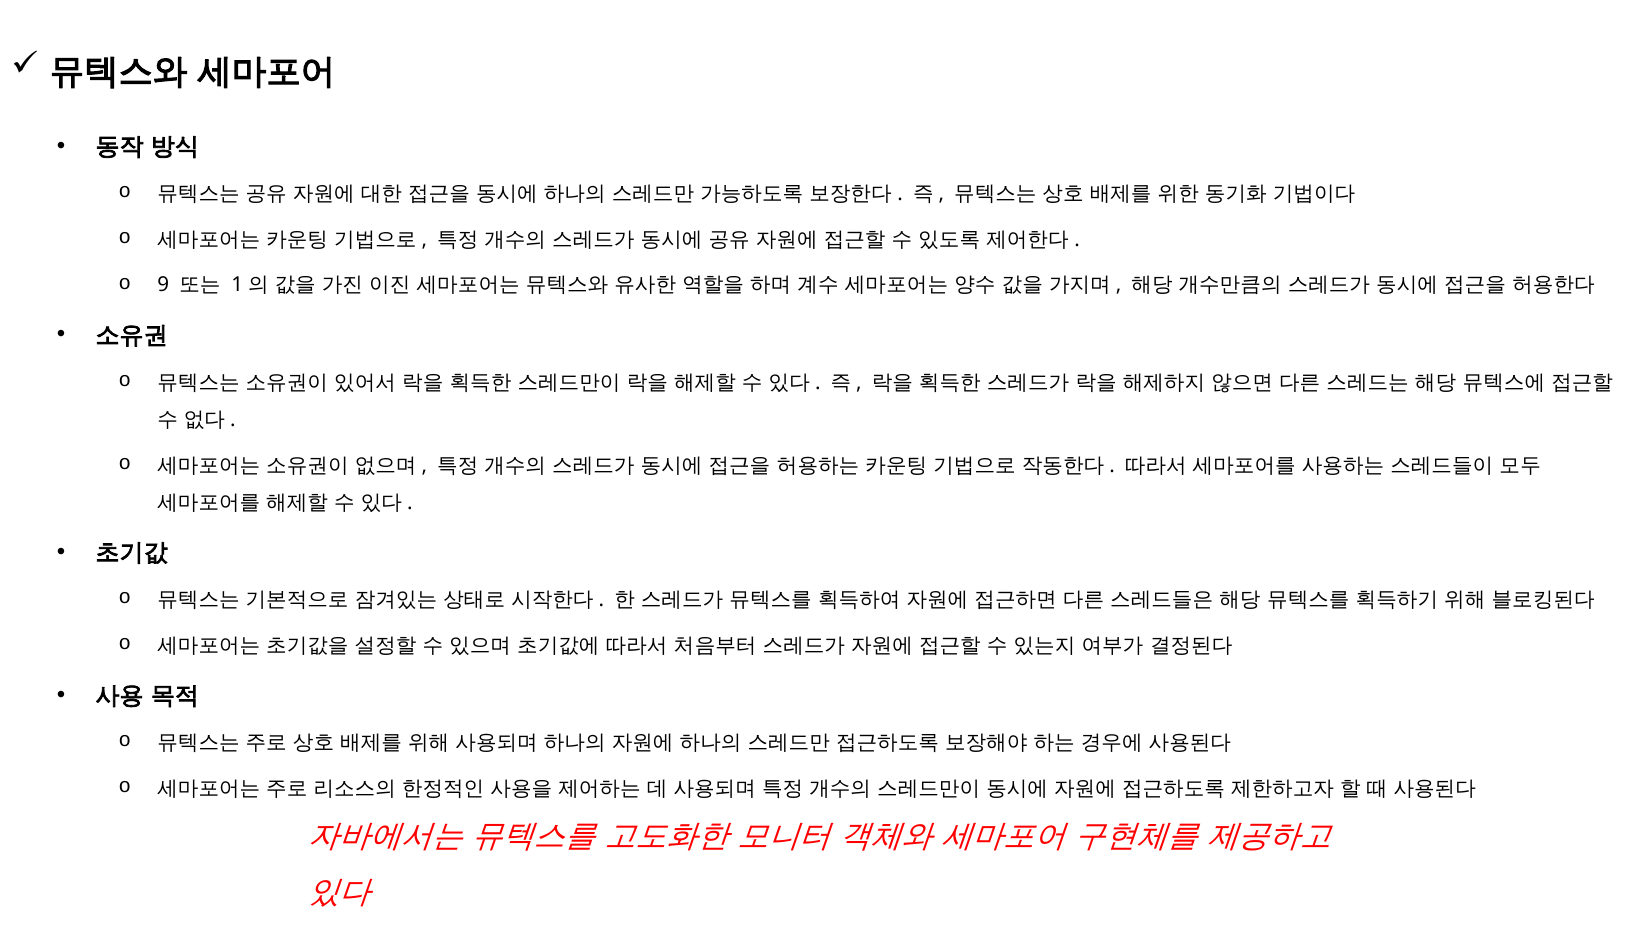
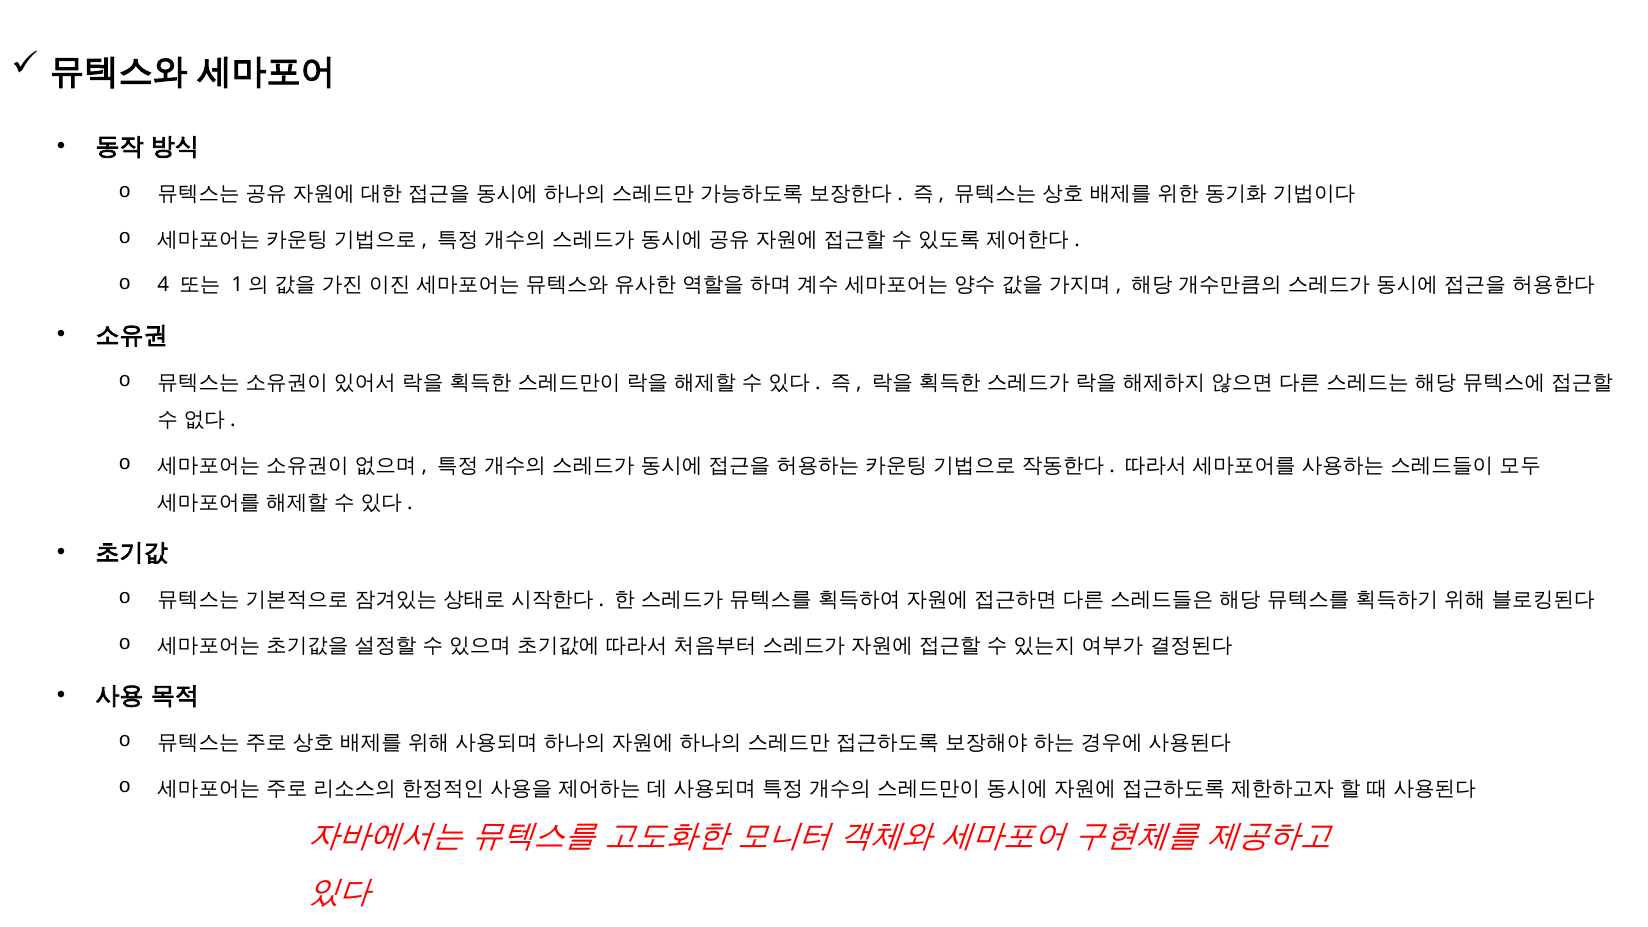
9: 9 -> 4 (163, 285)
